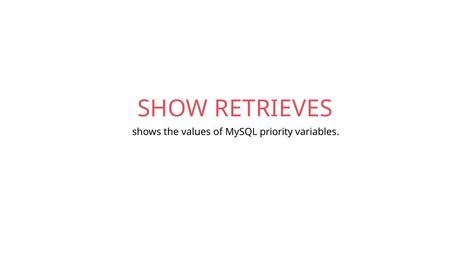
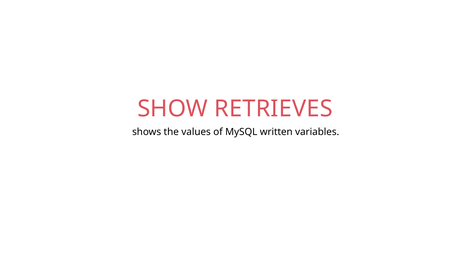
priority: priority -> written (276, 132)
